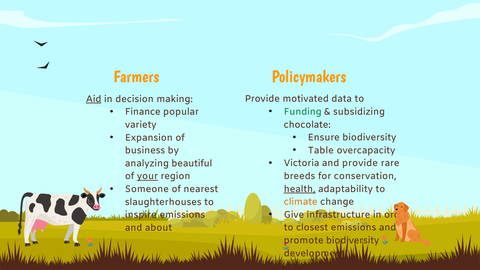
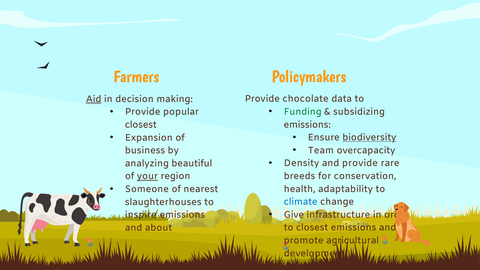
motivated: motivated -> chocolate (306, 99)
Finance: Finance -> Provide (143, 112)
chocolate: chocolate -> emissions (307, 125)
variety: variety -> closest (141, 125)
biodiversity underline: none -> present (369, 137)
Table: Table -> Team (321, 150)
Victoria: Victoria -> Density (302, 163)
health underline: present -> none (300, 189)
climate colour: orange -> blue (301, 202)
promote biodiversity: biodiversity -> agricultural (353, 240)
